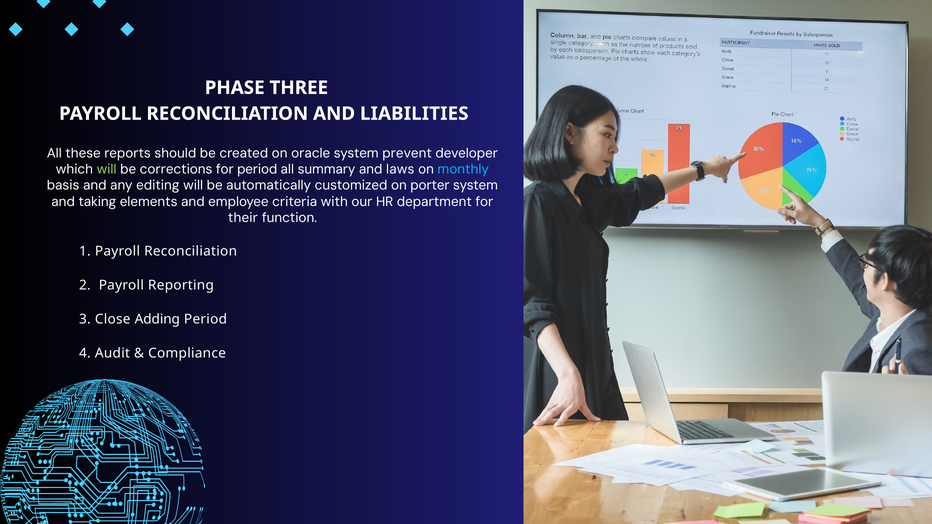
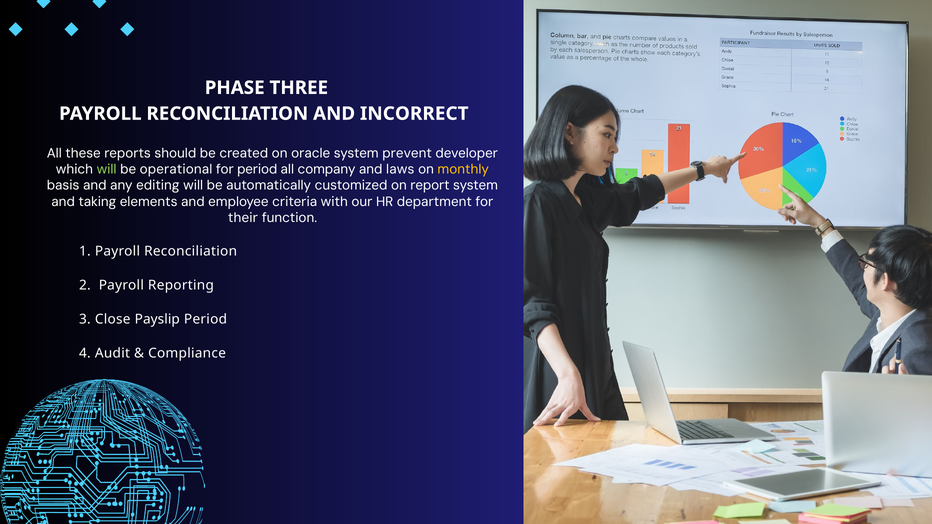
LIABILITIES: LIABILITIES -> INCORRECT (414, 114)
corrections: corrections -> operational (176, 169)
summary: summary -> company (327, 169)
monthly colour: light blue -> yellow (463, 169)
porter: porter -> report (430, 186)
Adding: Adding -> Payslip (157, 319)
